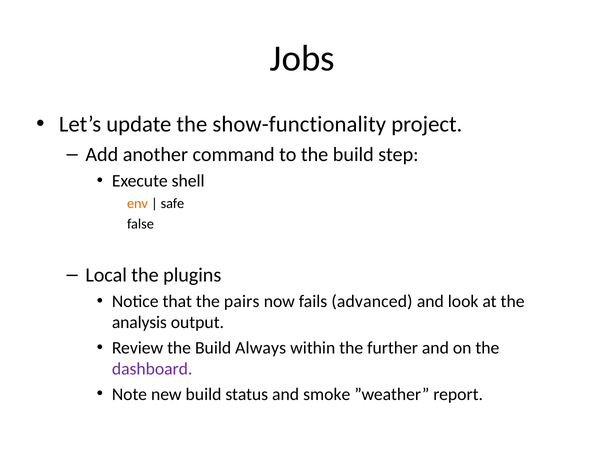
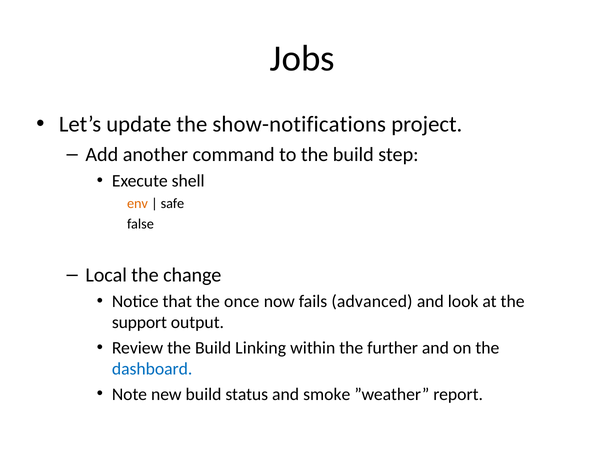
show-functionality: show-functionality -> show-notifications (299, 124)
plugins: plugins -> change (192, 275)
pairs: pairs -> once (242, 301)
analysis: analysis -> support (139, 322)
Always: Always -> Linking (261, 348)
dashboard colour: purple -> blue (152, 369)
